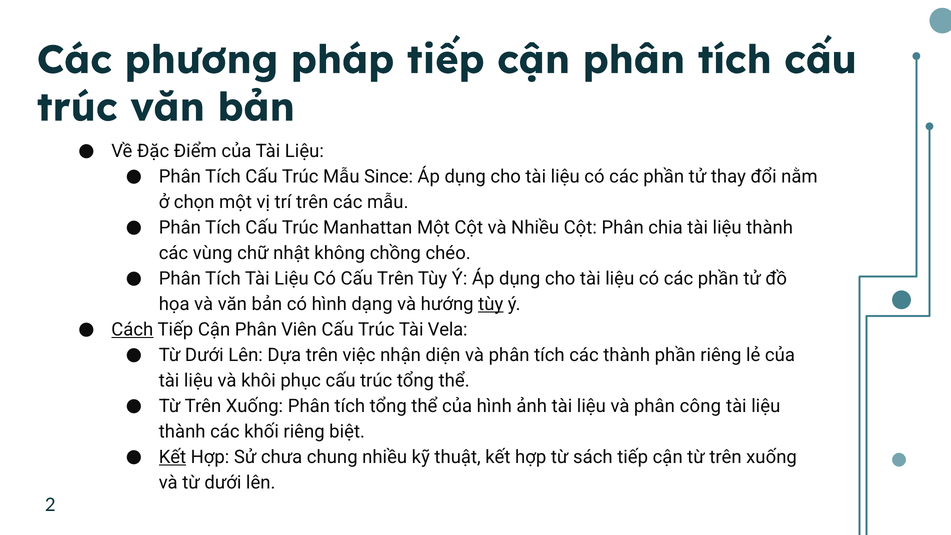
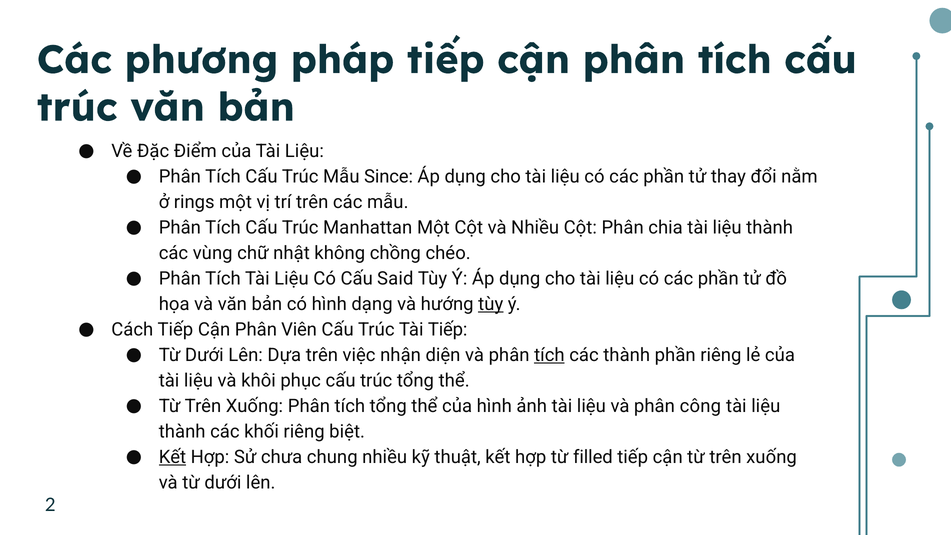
chọn: chọn -> rings (194, 202)
Cấu Trên: Trên -> Said (395, 279)
Cách underline: present -> none (132, 330)
Tài Vela: Vela -> Tiếp (448, 330)
tích underline: none -> present (549, 355)
sách: sách -> filled (593, 457)
